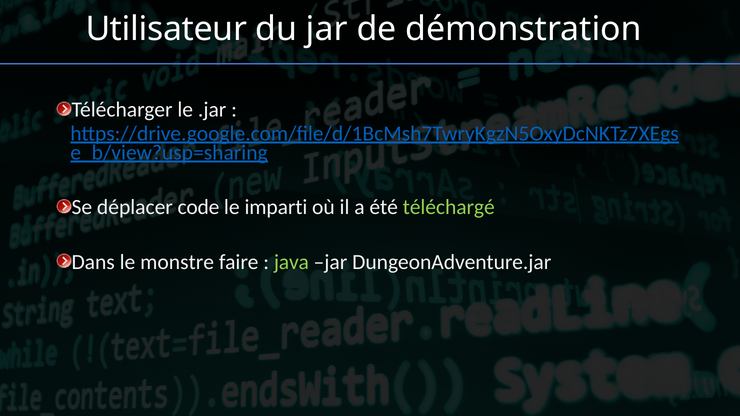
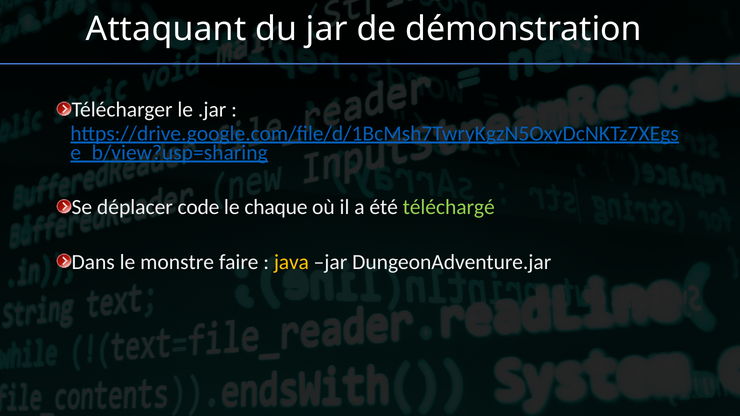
Utilisateur: Utilisateur -> Attaquant (166, 29)
imparti: imparti -> chaque (276, 207)
java colour: light green -> yellow (291, 262)
